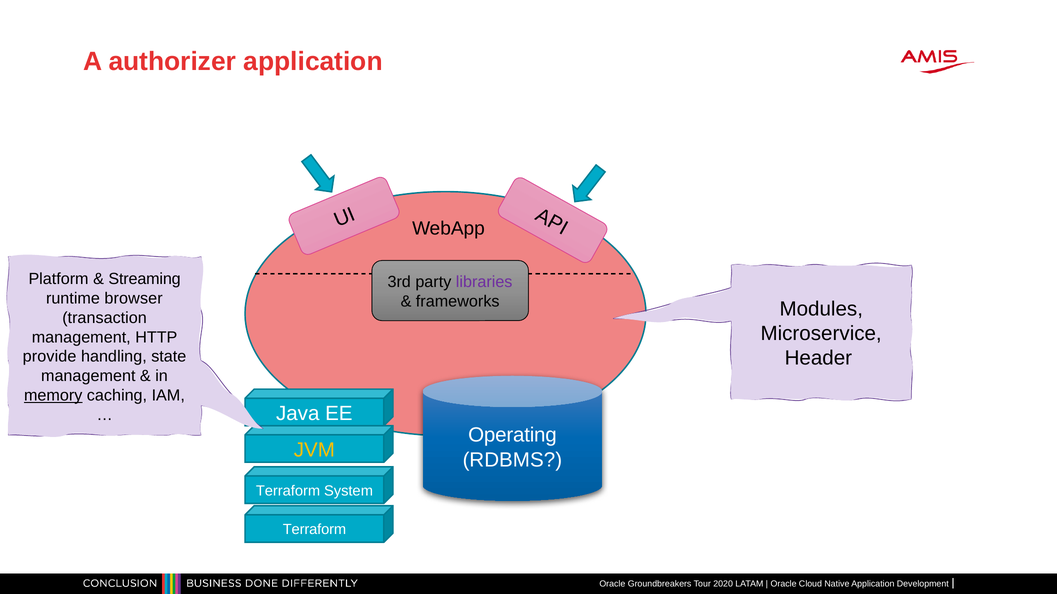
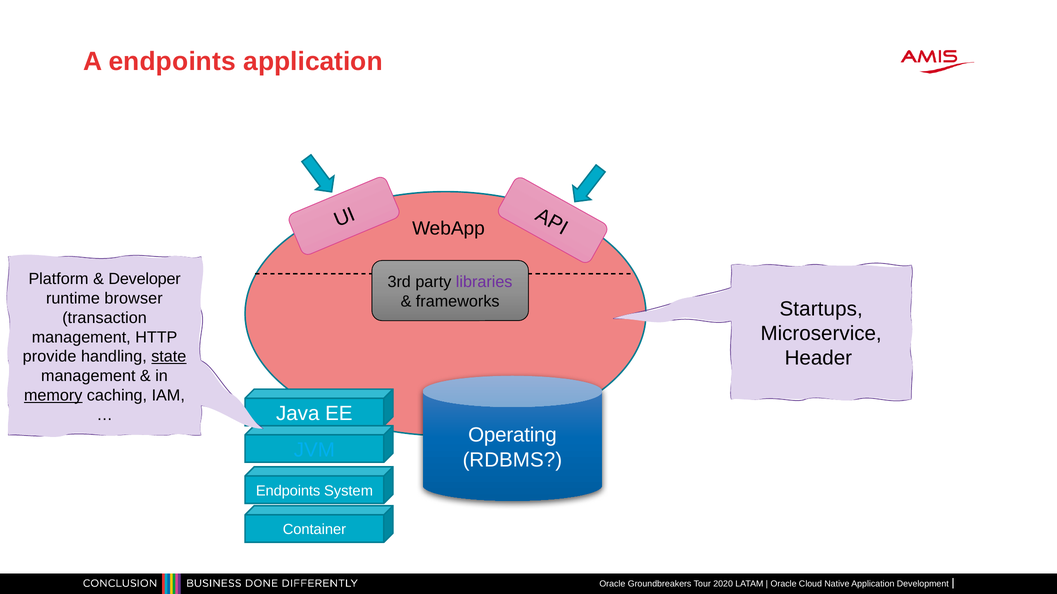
A authorizer: authorizer -> endpoints (172, 62)
Streaming: Streaming -> Developer (145, 279)
Modules: Modules -> Startups (821, 309)
state underline: none -> present (169, 357)
JVM colour: yellow -> light blue (314, 450)
Terraform: Terraform -> Endpoints (288, 491)
Terraform: Terraform -> Container (314, 530)
